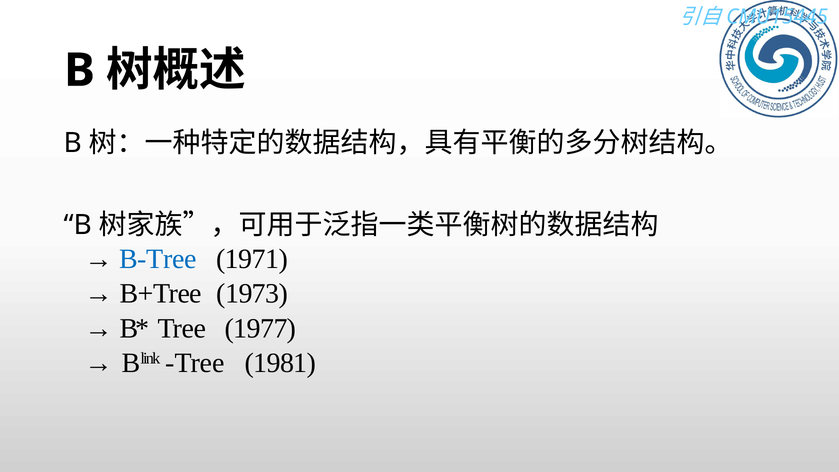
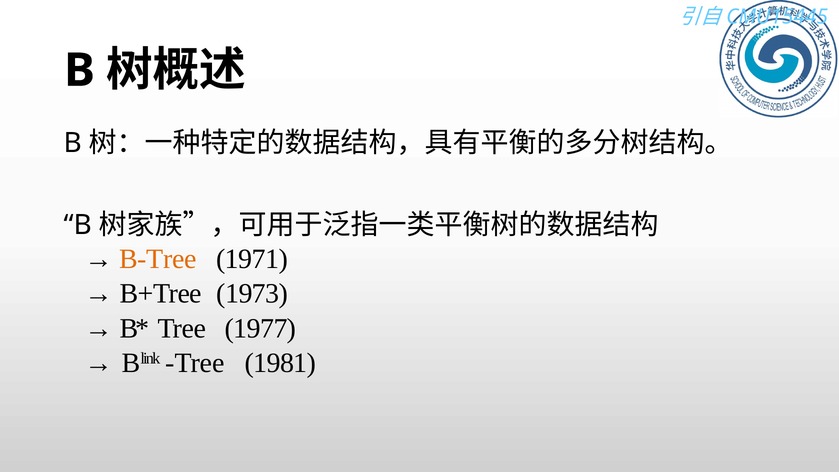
B-Tree colour: blue -> orange (158, 259)
